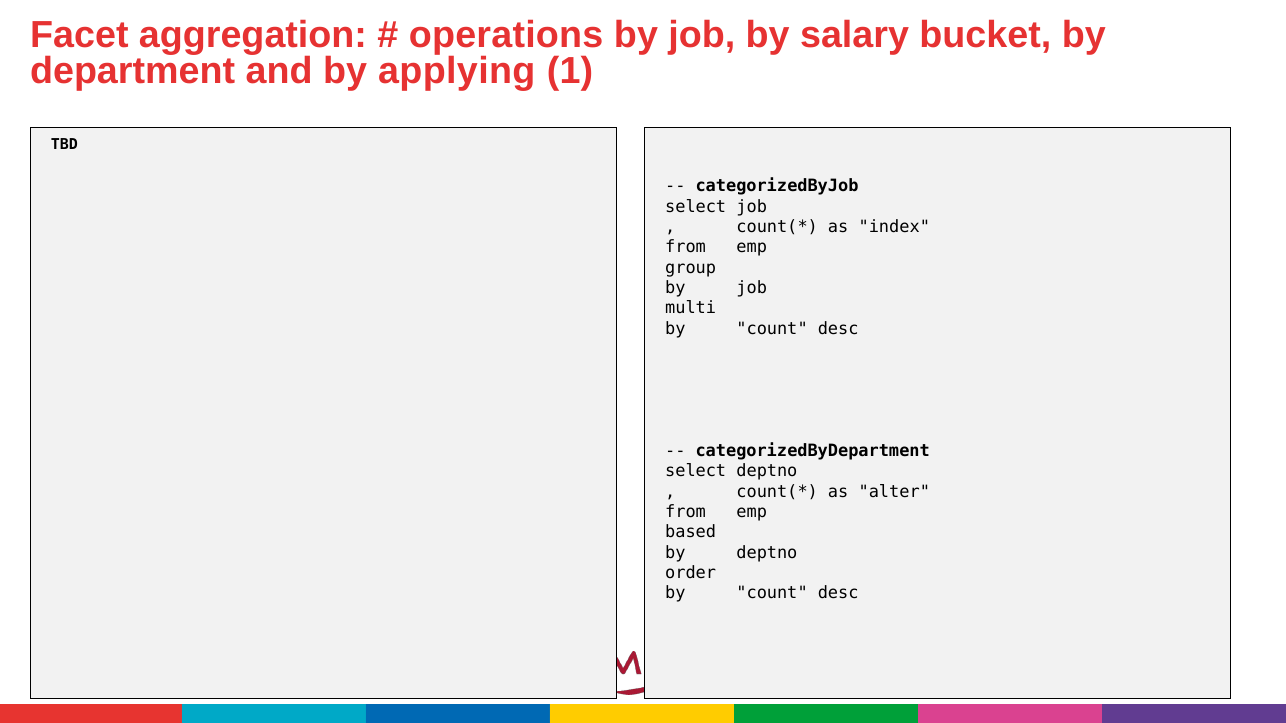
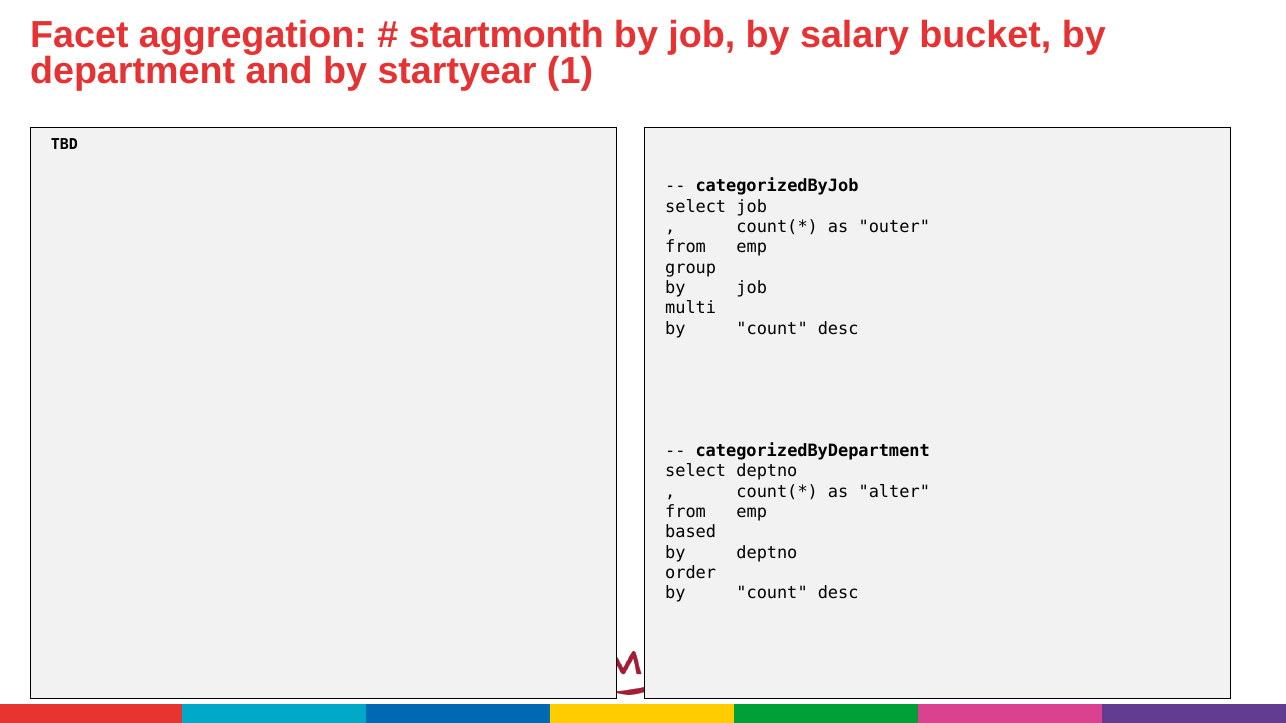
operations: operations -> startmonth (506, 35)
applying: applying -> startyear (457, 71)
index: index -> outer (894, 227)
